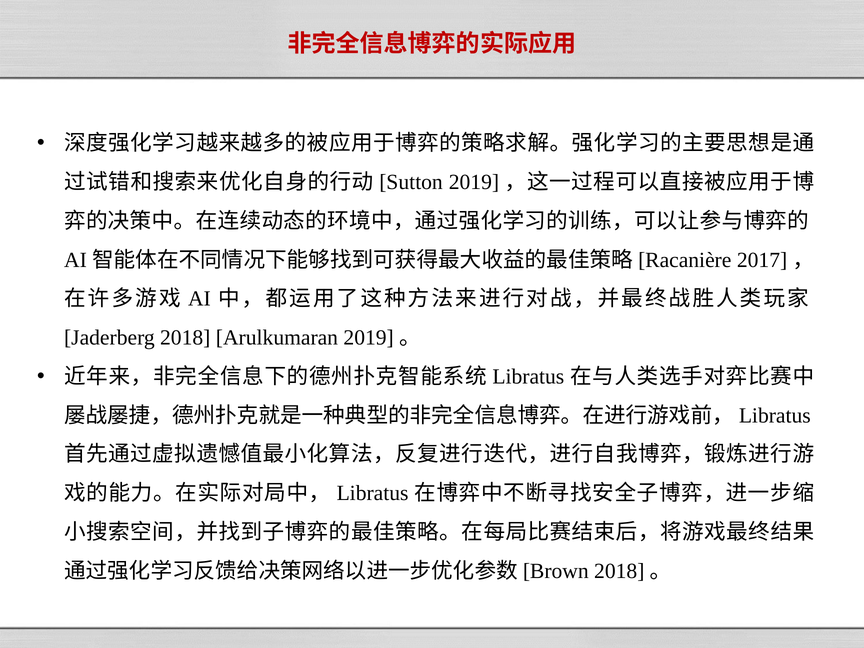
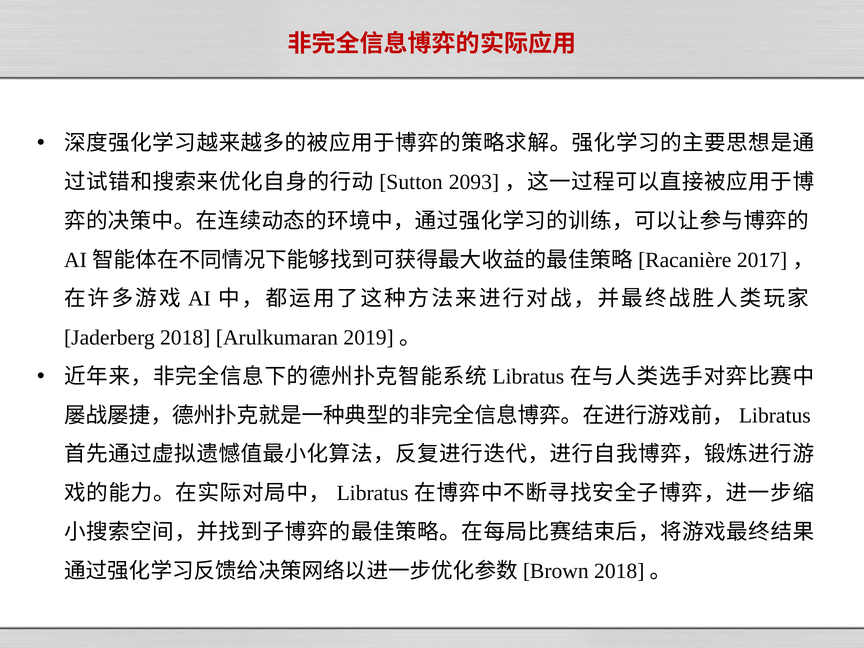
2019: 2019 -> 2093 (474, 182)
